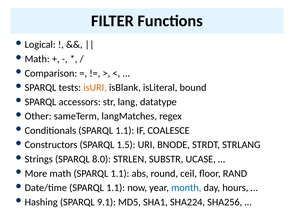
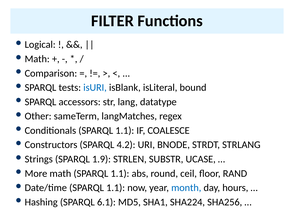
isURI colour: orange -> blue (95, 87)
1.5: 1.5 -> 4.2 (126, 144)
8.0: 8.0 -> 1.9 (101, 159)
9.1: 9.1 -> 6.1 (106, 202)
